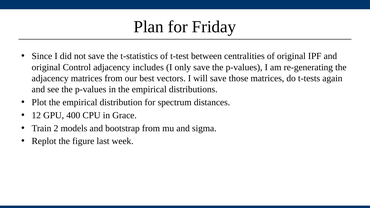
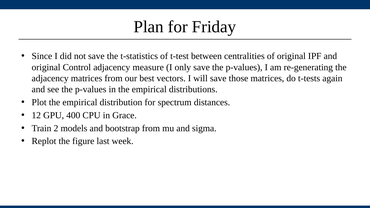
includes: includes -> measure (148, 67)
